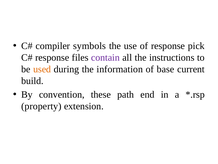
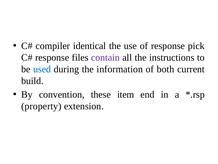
symbols: symbols -> identical (90, 46)
used colour: orange -> blue (42, 69)
base: base -> both (165, 69)
path: path -> item (126, 94)
